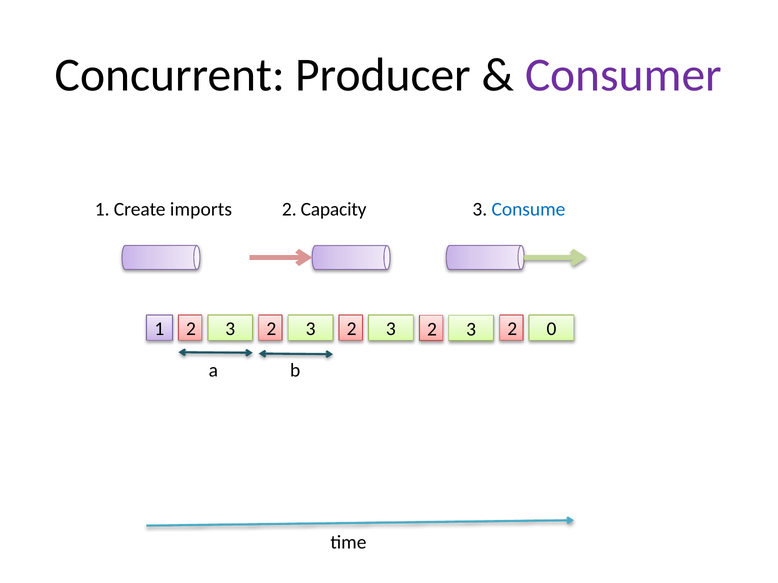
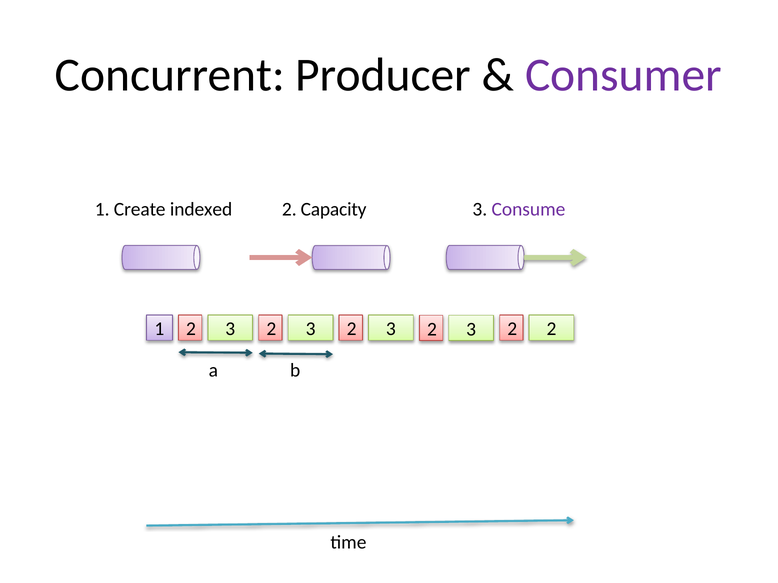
imports: imports -> indexed (201, 210)
Consume colour: blue -> purple (528, 210)
1 2 0: 0 -> 2 (551, 329)
